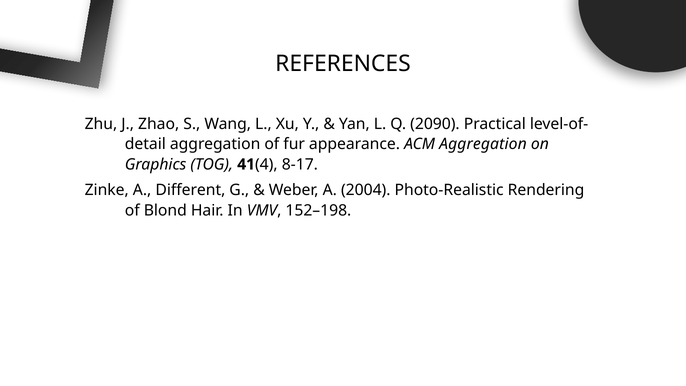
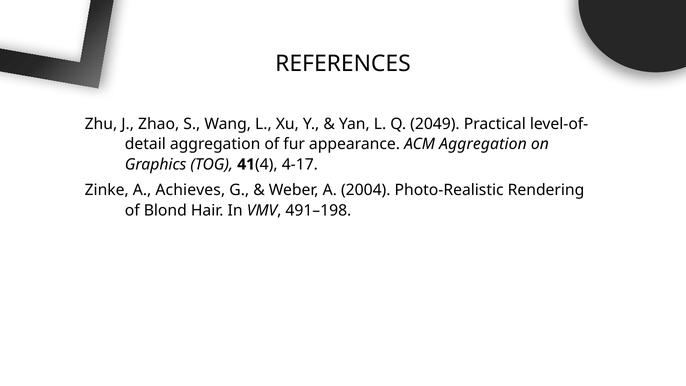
2090: 2090 -> 2049 (435, 124)
8-17: 8-17 -> 4-17 (300, 164)
Different: Different -> Achieves (190, 190)
152–198: 152–198 -> 491–198 (318, 210)
